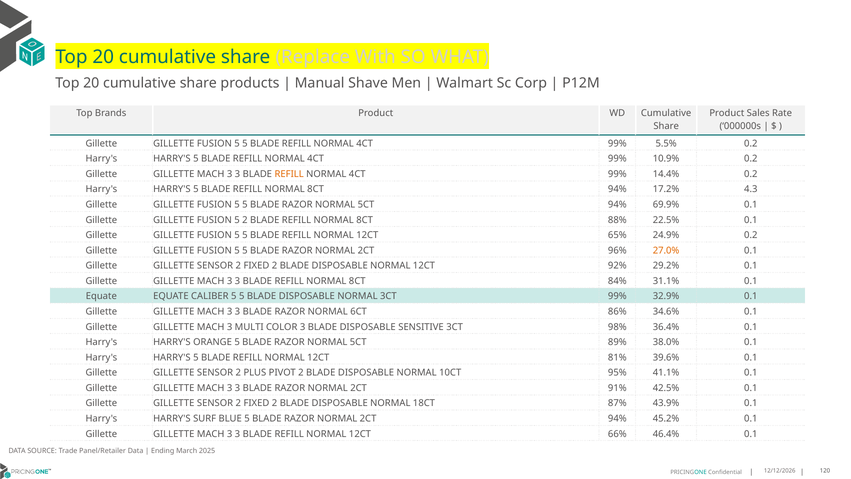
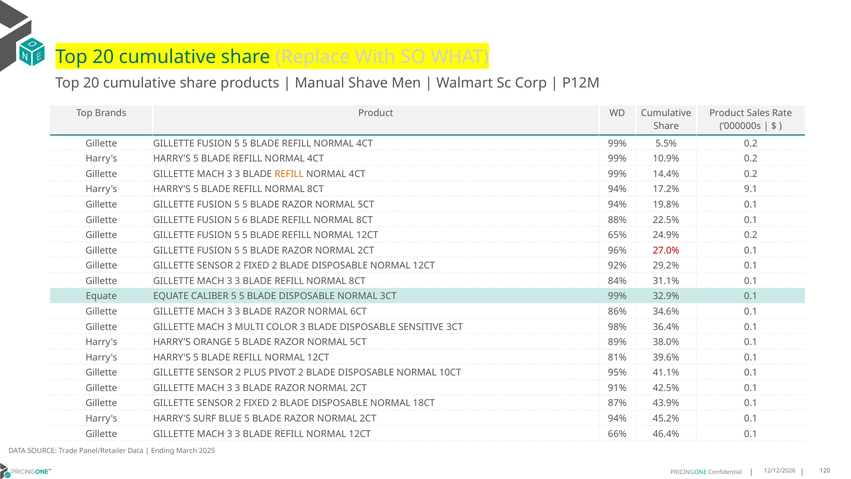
4.3: 4.3 -> 9.1 (751, 189)
69.9%: 69.9% -> 19.8% (666, 204)
5 2: 2 -> 6 (245, 220)
27.0% colour: orange -> red (666, 250)
